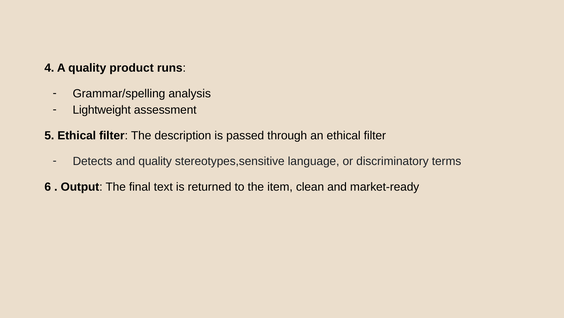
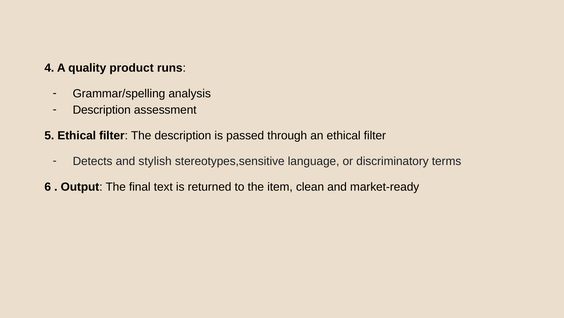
Lightweight: Lightweight -> Description (102, 110)
and quality: quality -> stylish (155, 161)
